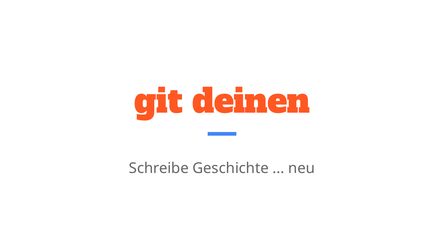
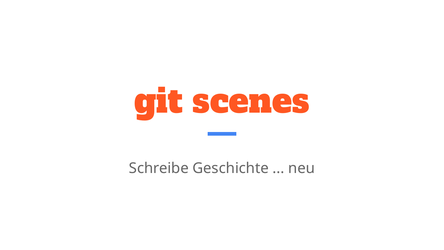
deinen: deinen -> scenes (251, 102)
